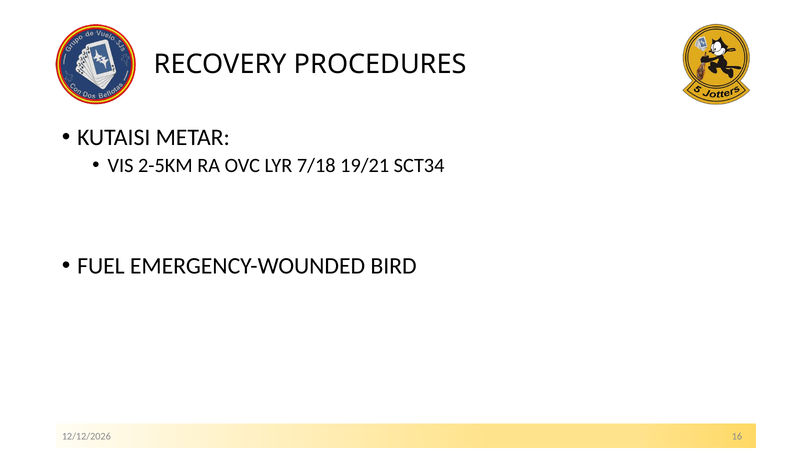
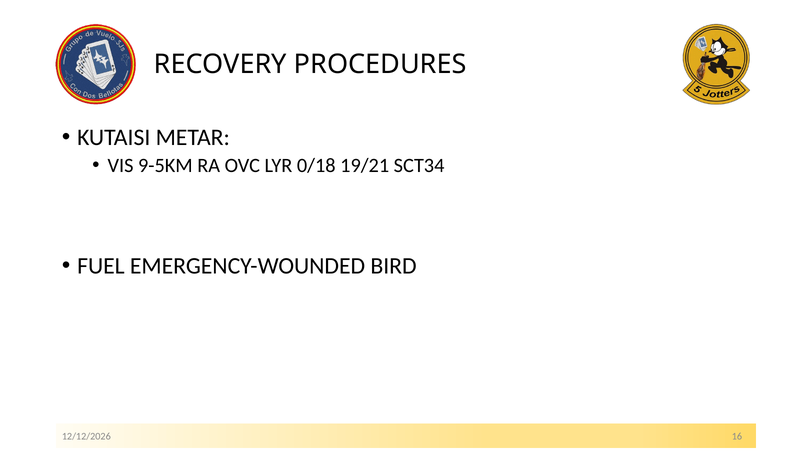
2-5KM: 2-5KM -> 9-5KM (165, 165)
7/18: 7/18 -> 0/18 (316, 165)
